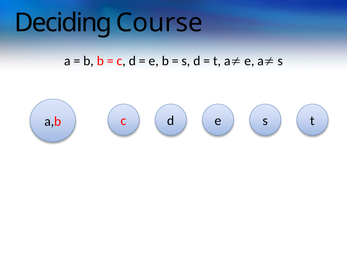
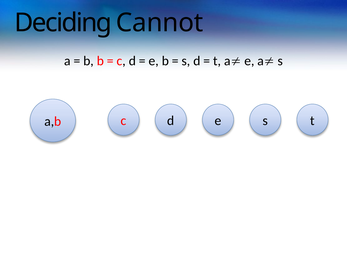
Course: Course -> Cannot (160, 23)
